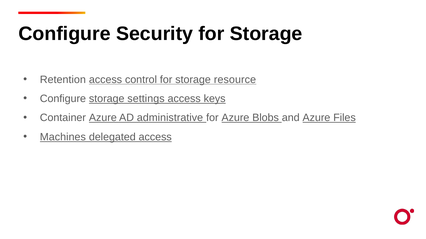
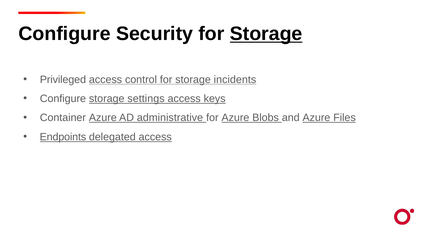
Storage underline: none -> present (266, 34)
Retention: Retention -> Privileged (63, 80)
resource: resource -> incidents (235, 80)
Machines: Machines -> Endpoints (63, 137)
